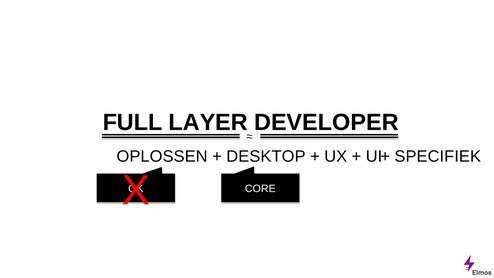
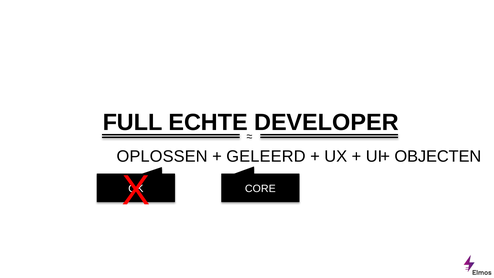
LAYER: LAYER -> ECHTE (208, 123)
DESKTOP: DESKTOP -> GELEERD (266, 156)
SPECIFIEK: SPECIFIEK -> OBJECTEN (438, 156)
